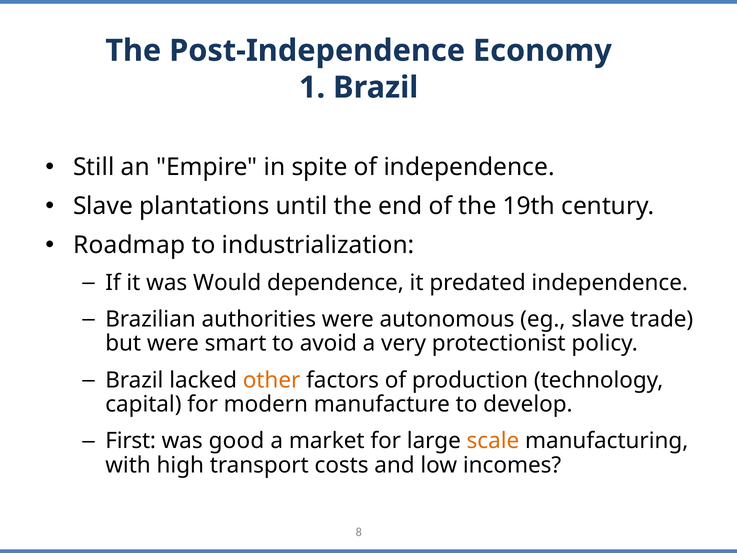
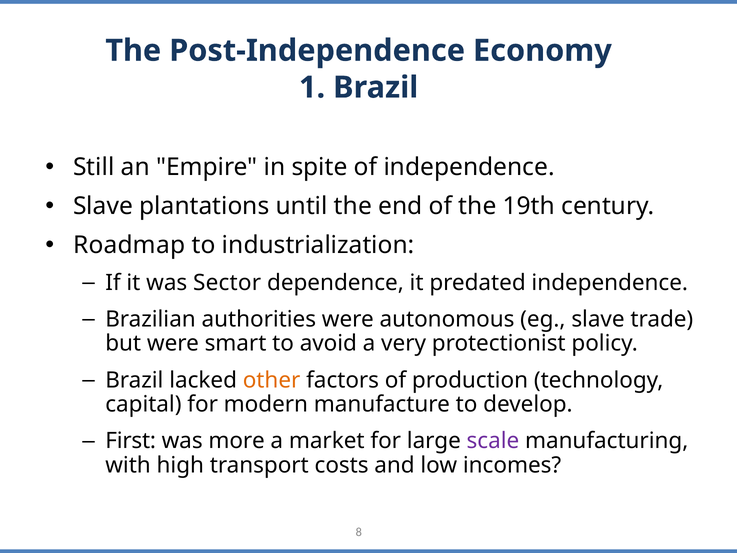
Would: Would -> Sector (227, 282)
good: good -> more (237, 441)
scale colour: orange -> purple (493, 441)
